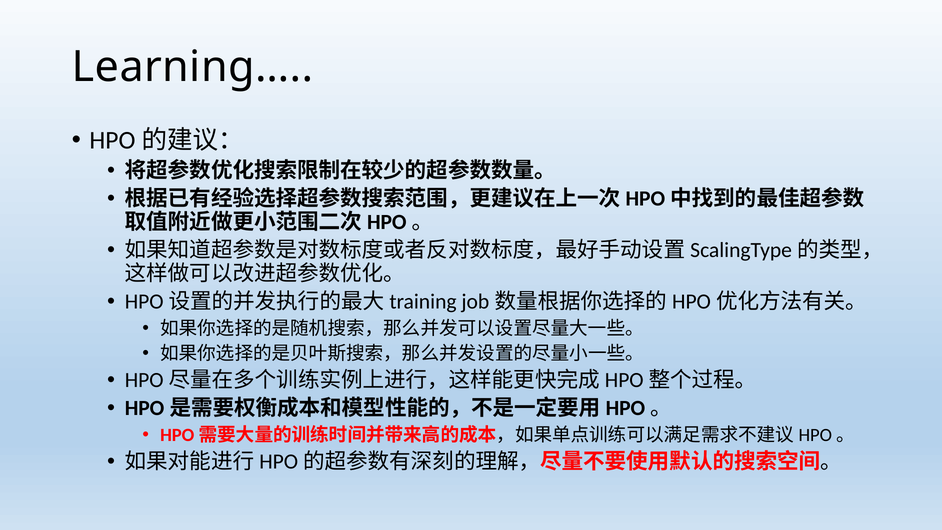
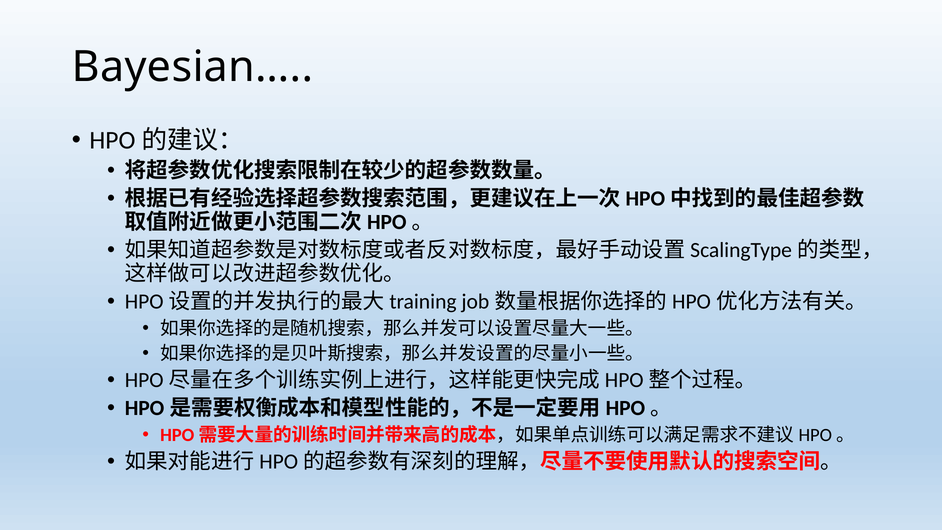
Learning…: Learning… -> Bayesian… (193, 67)
